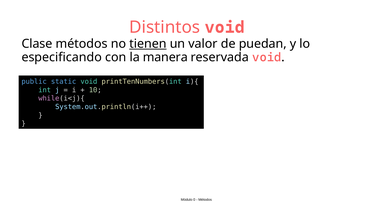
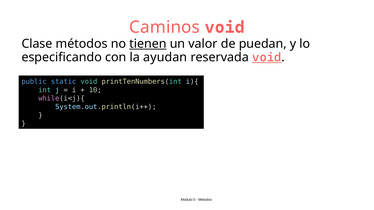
Distintos: Distintos -> Caminos (165, 27)
manera: manera -> ayudan (165, 57)
void underline: none -> present (267, 57)
